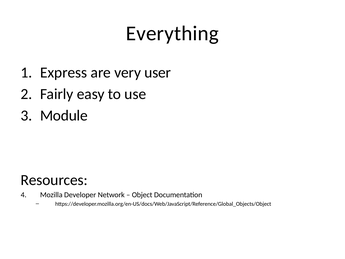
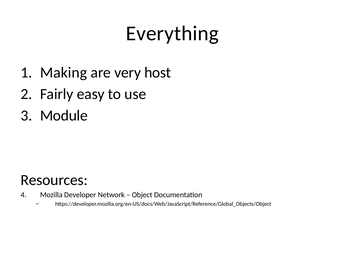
Express: Express -> Making (64, 72)
user: user -> host (158, 72)
